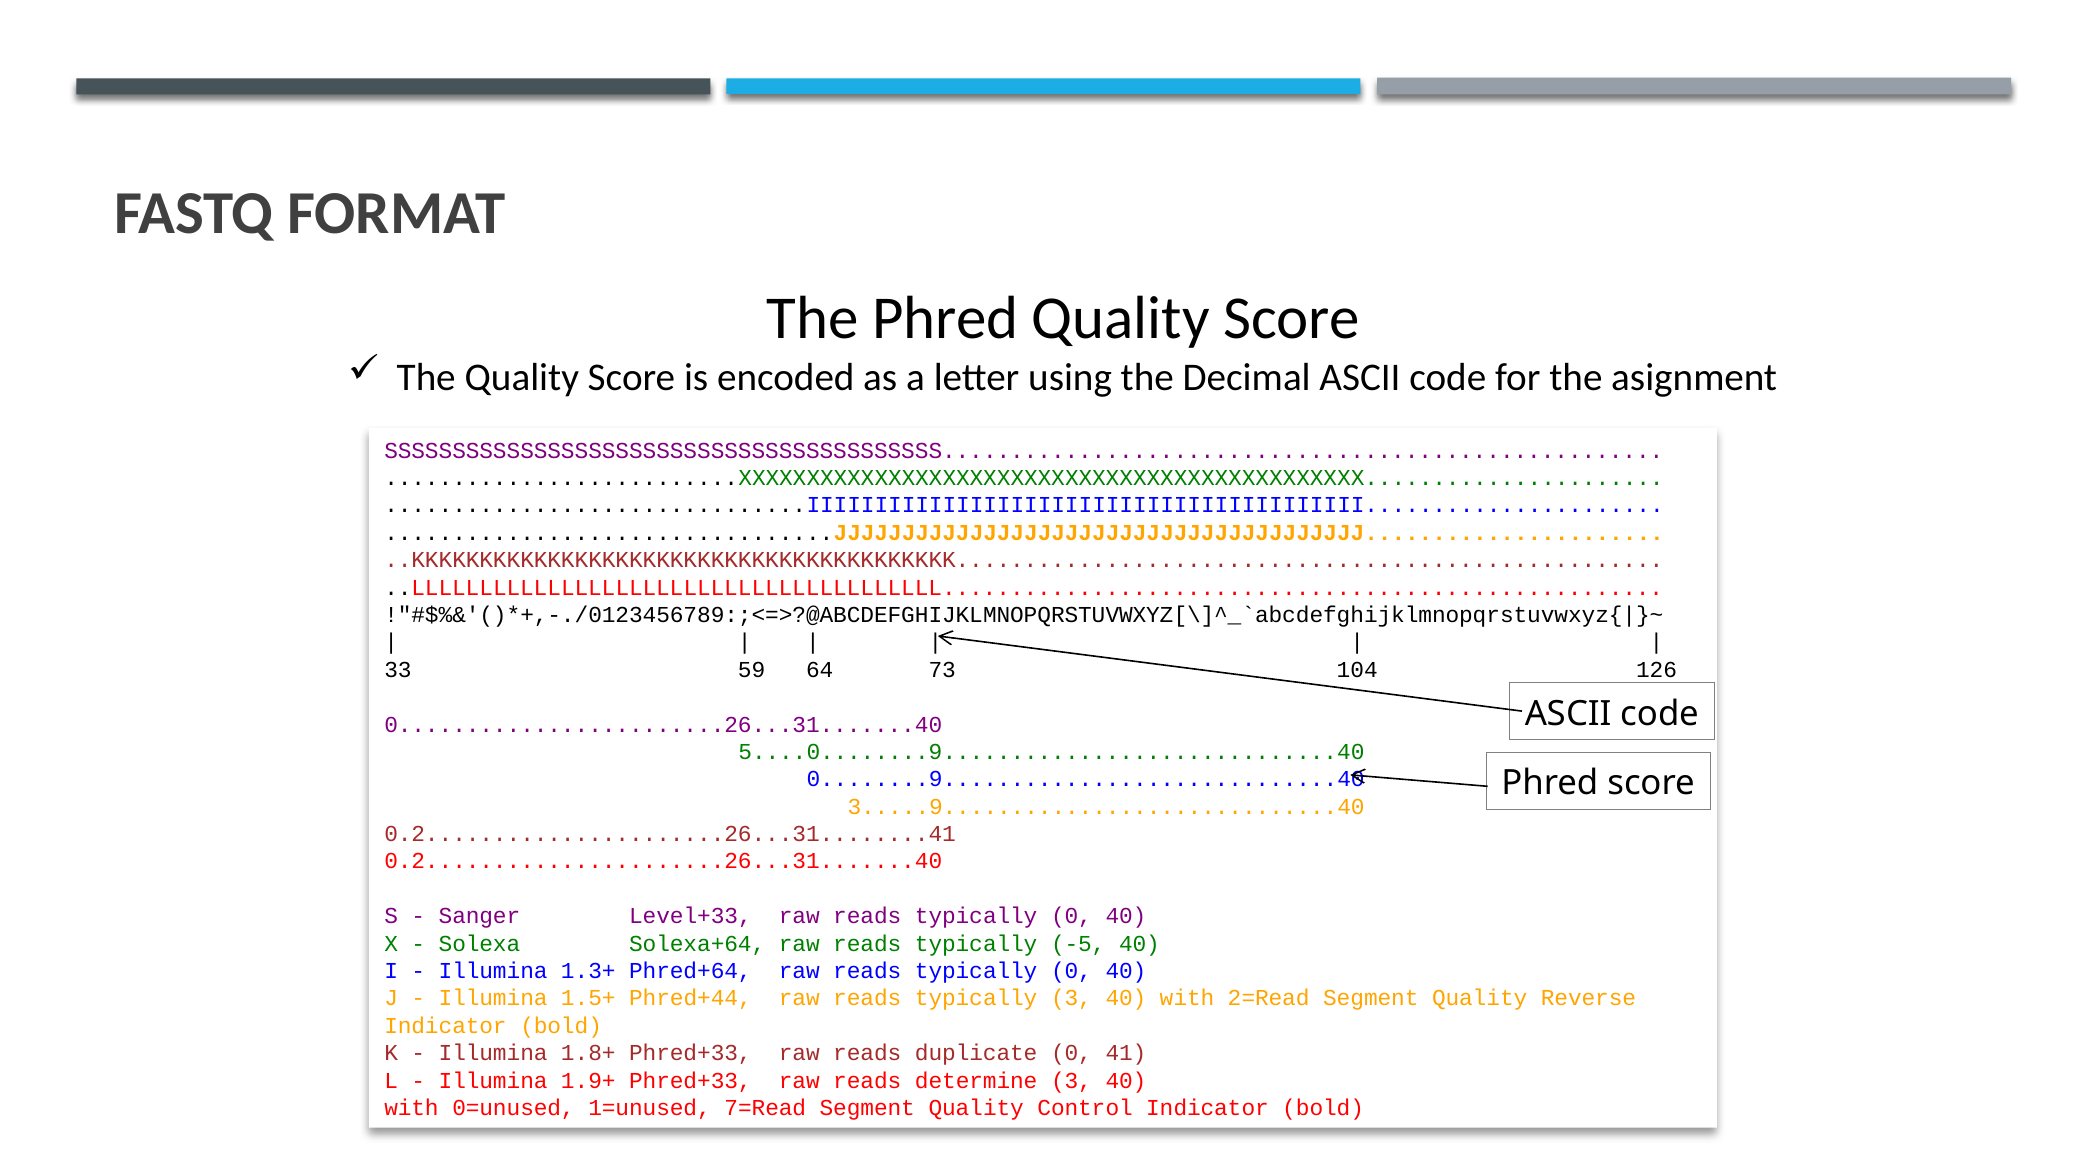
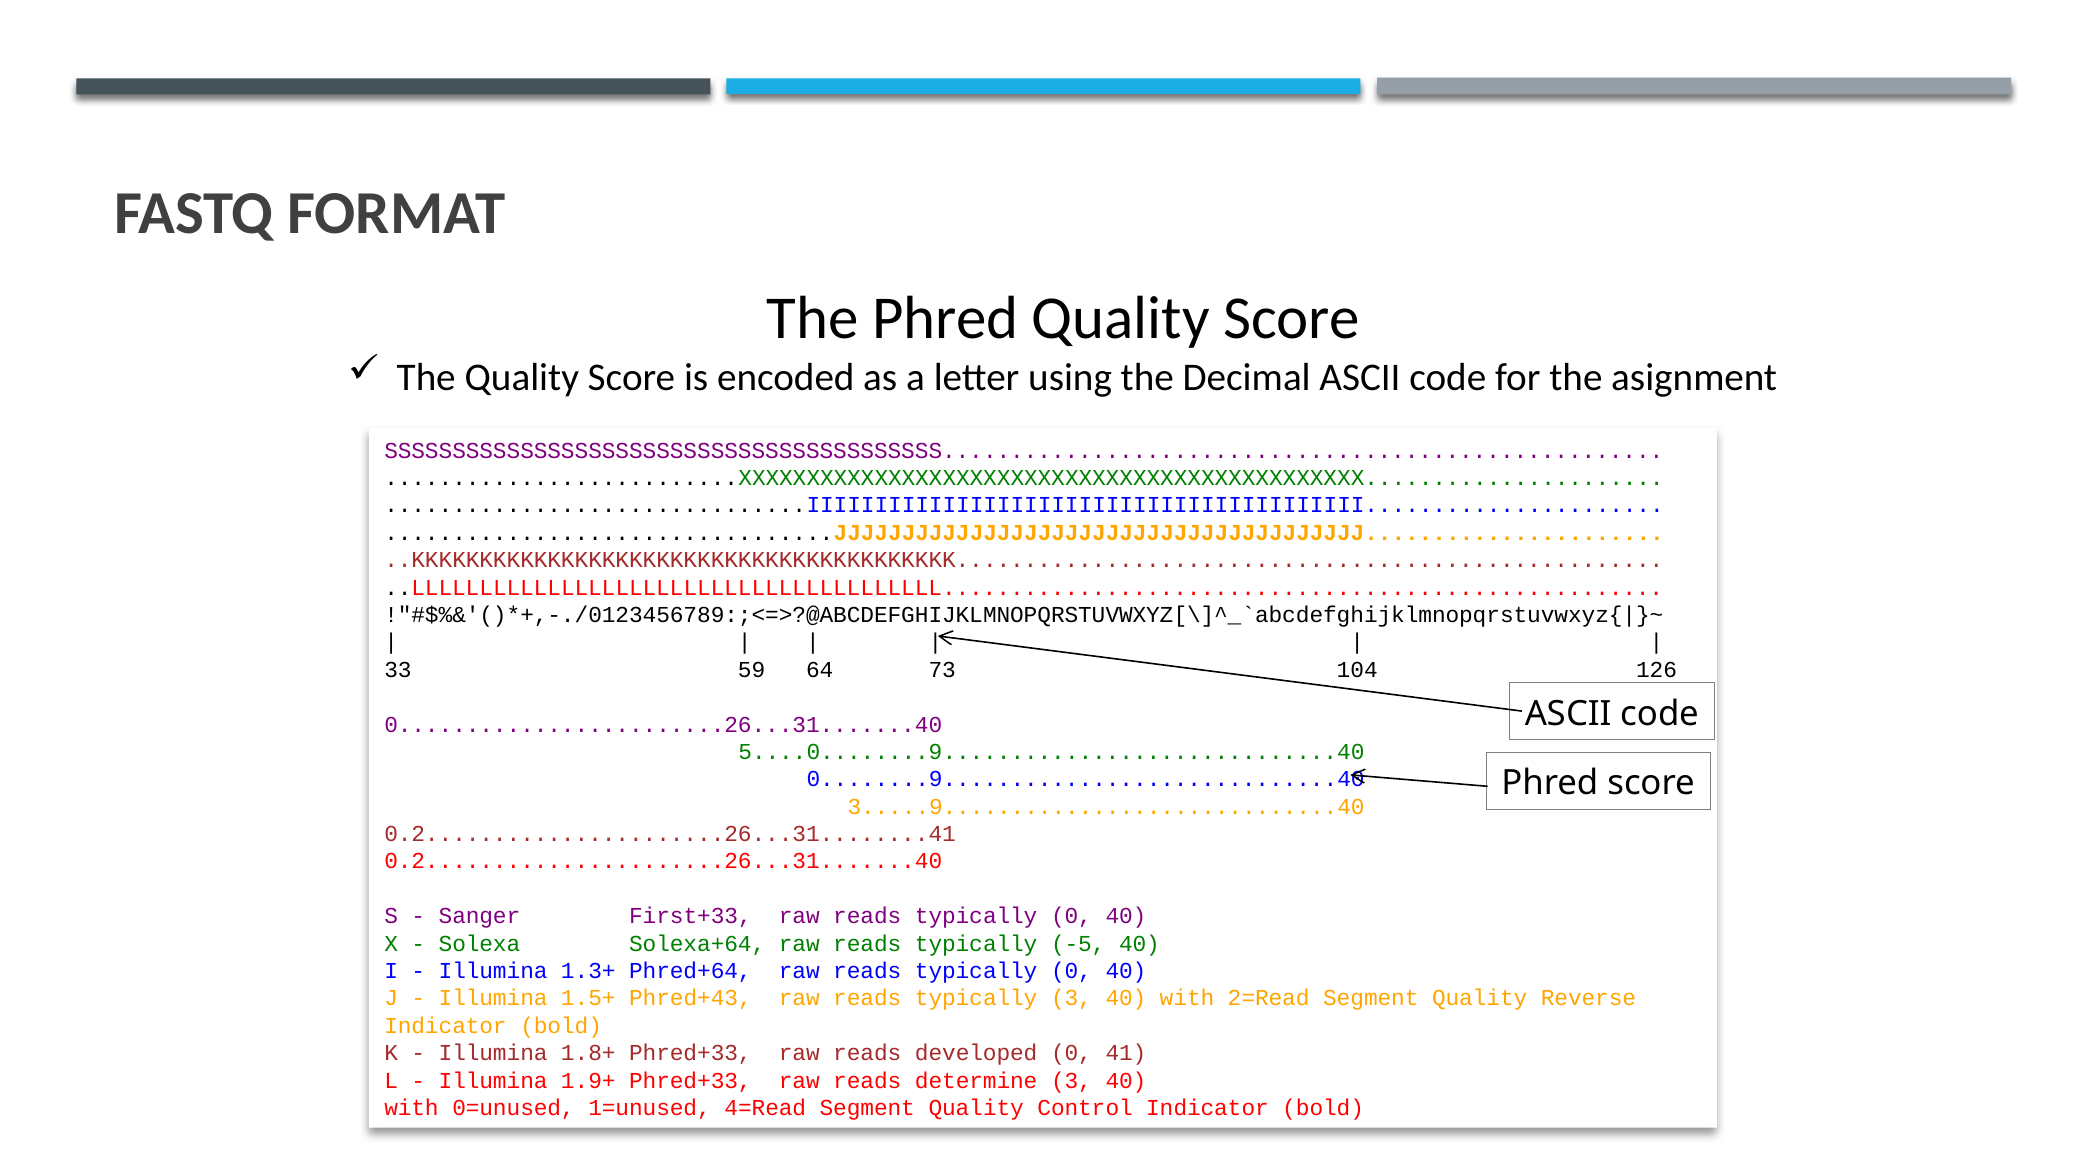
Level+33: Level+33 -> First+33 (690, 916)
Phred+44: Phred+44 -> Phred+43 (690, 998)
duplicate: duplicate -> developed (976, 1053)
7=Read: 7=Read -> 4=Read (765, 1107)
